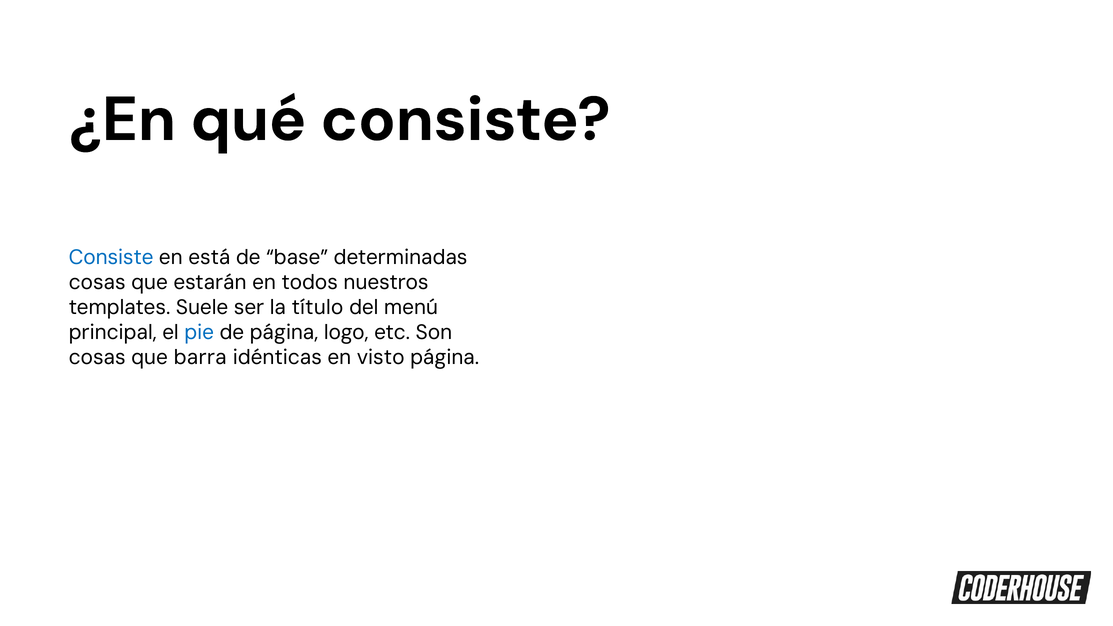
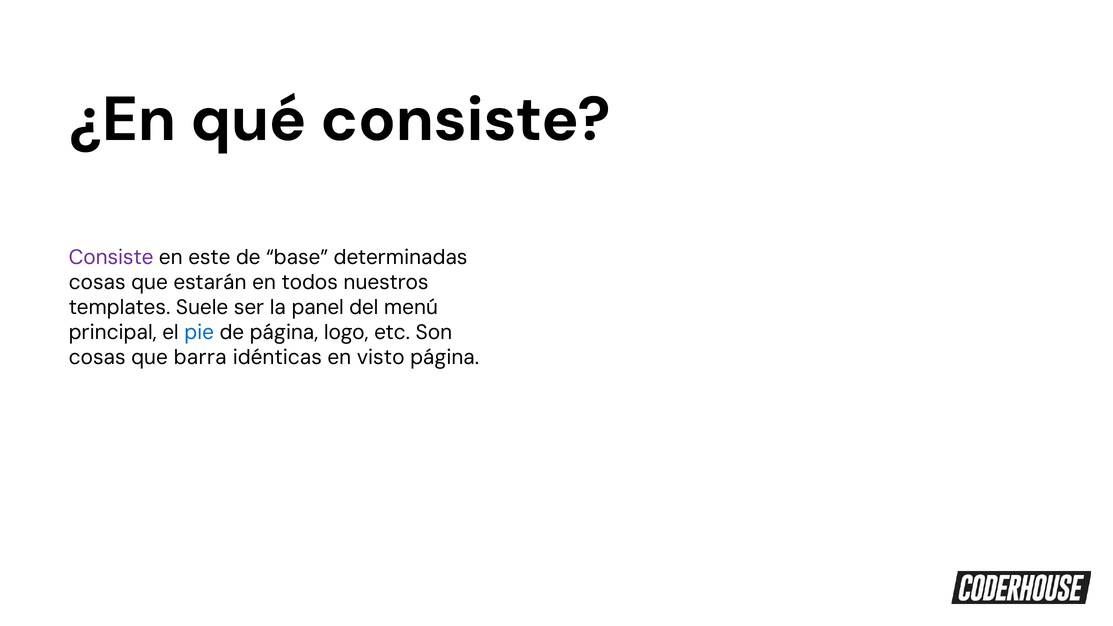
Consiste colour: blue -> purple (111, 257)
está: está -> este (209, 257)
título: título -> panel (318, 307)
